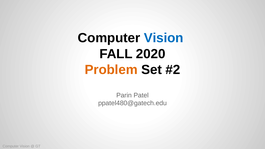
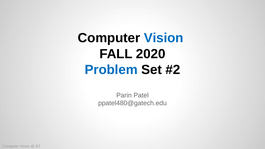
Problem colour: orange -> blue (111, 70)
